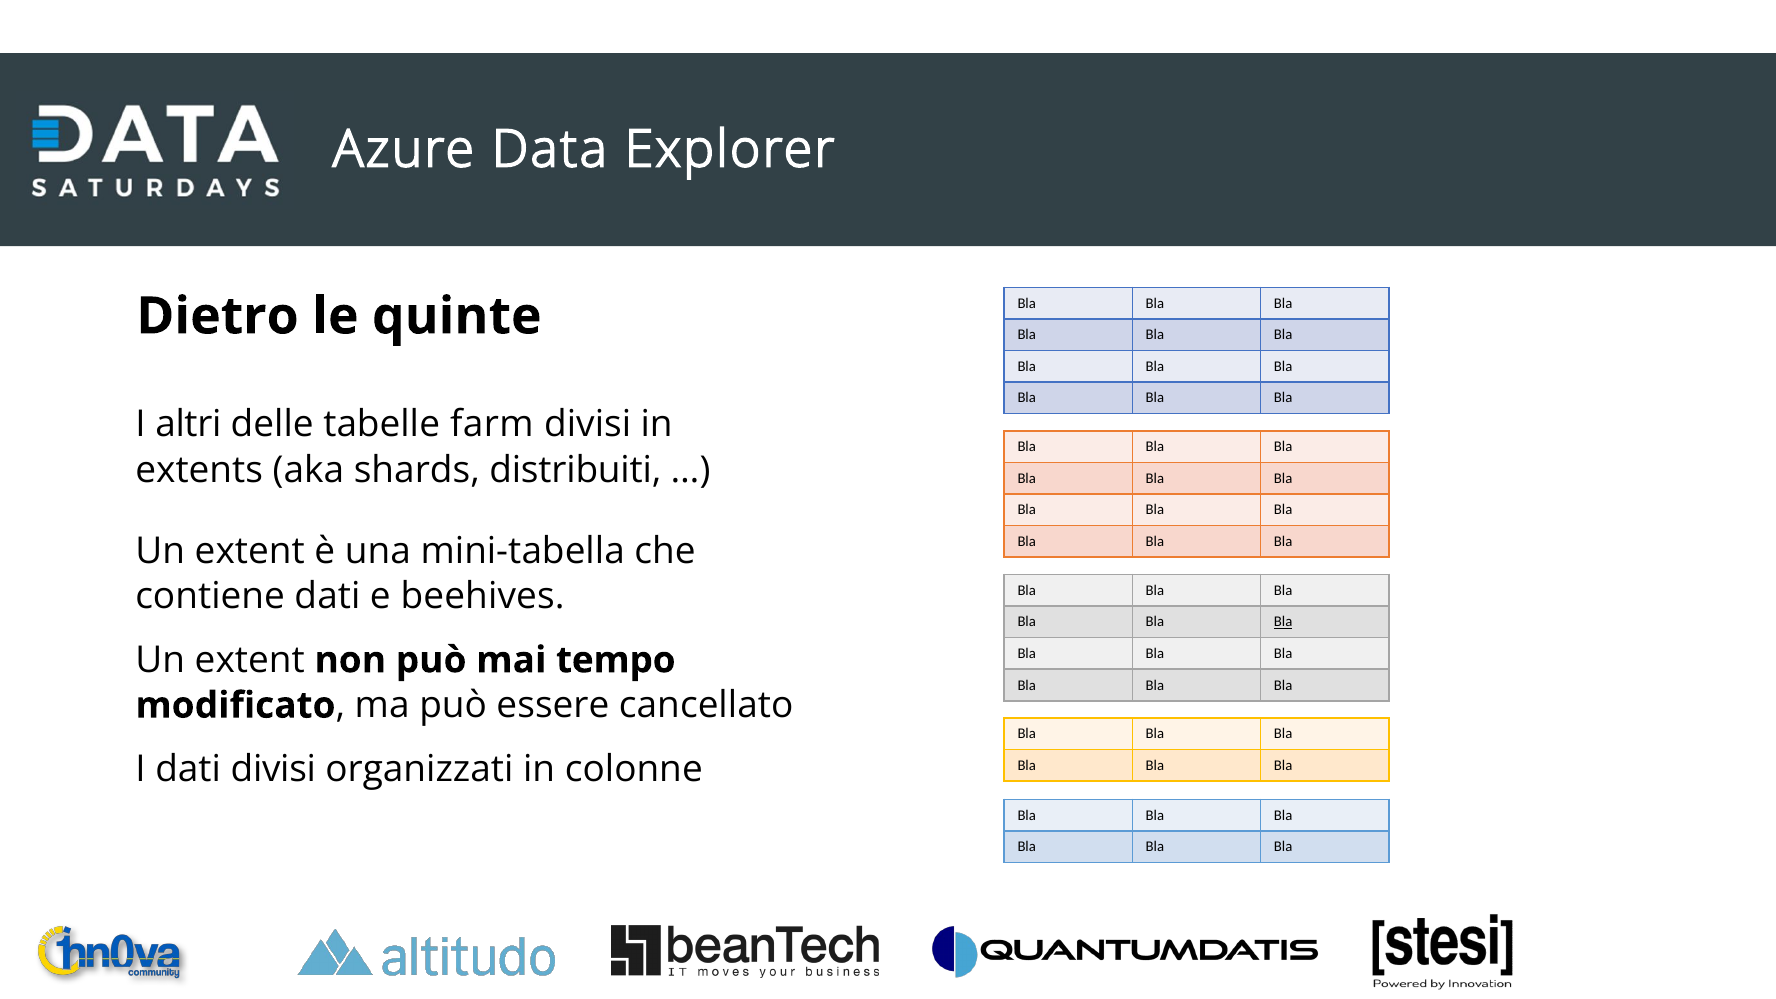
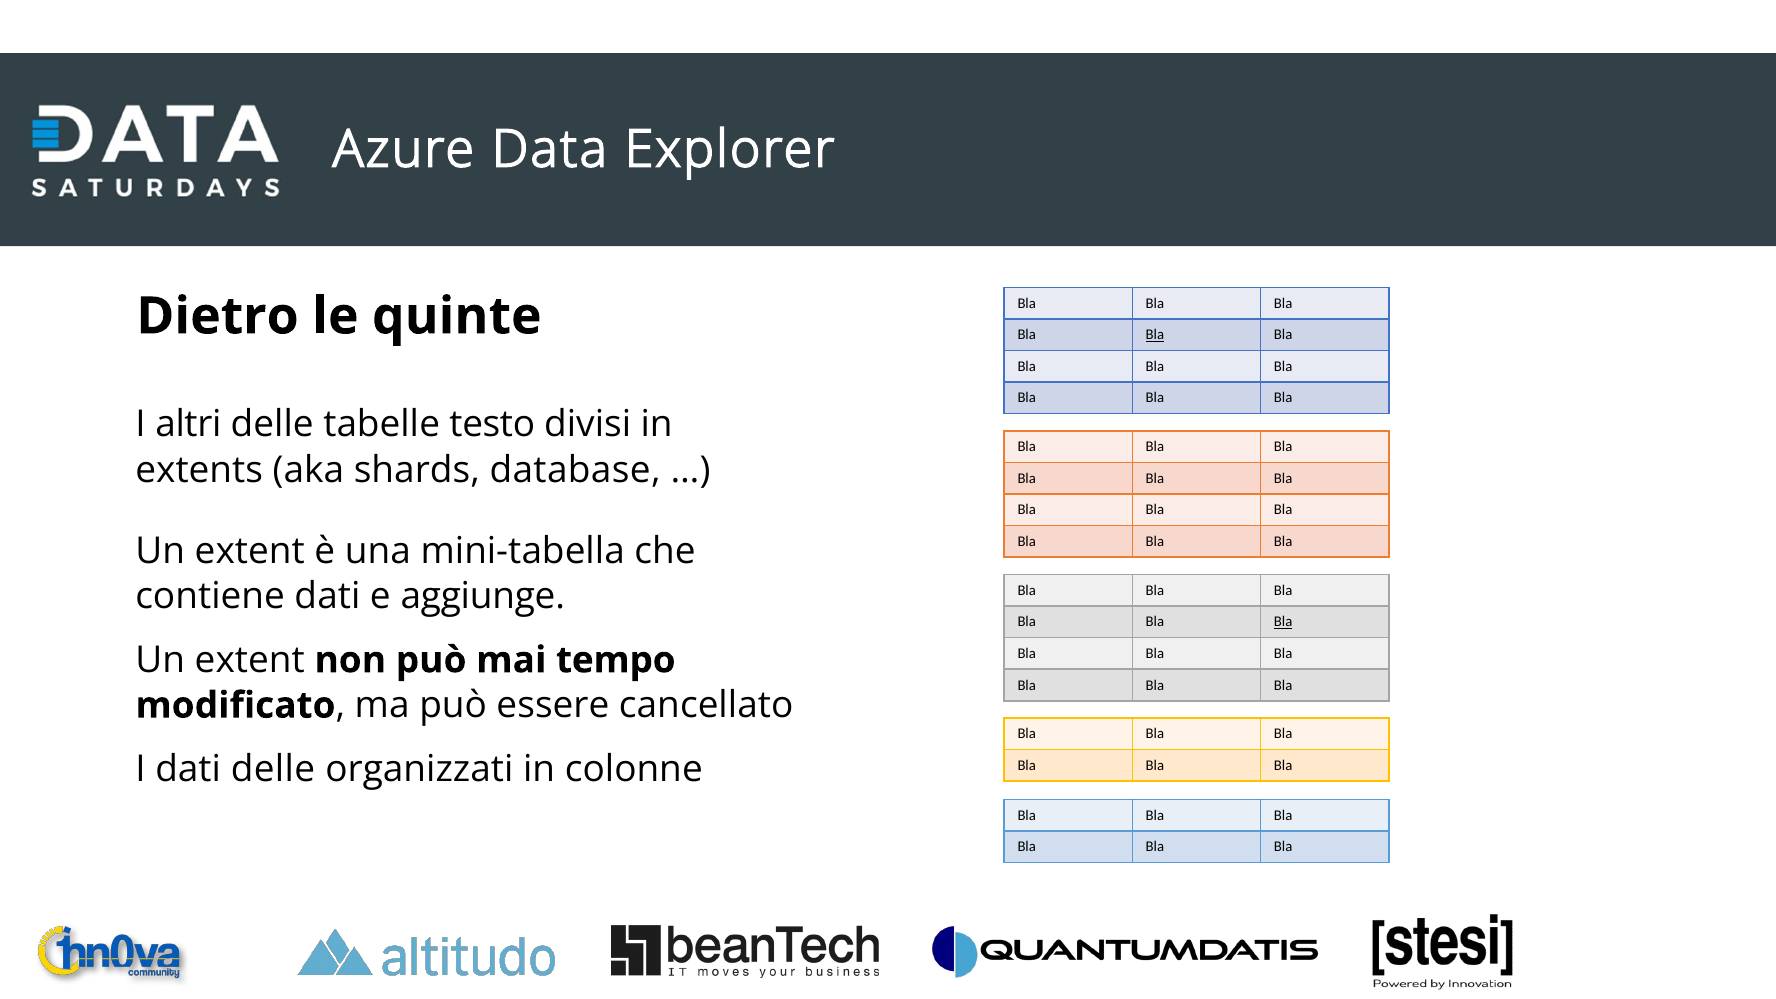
Bla underline: none -> present (1155, 335)
farm: farm -> testo (492, 425)
distribuiti: distribuiti -> database (575, 470)
beehives: beehives -> aggiunge (483, 596)
dati divisi: divisi -> delle (273, 769)
